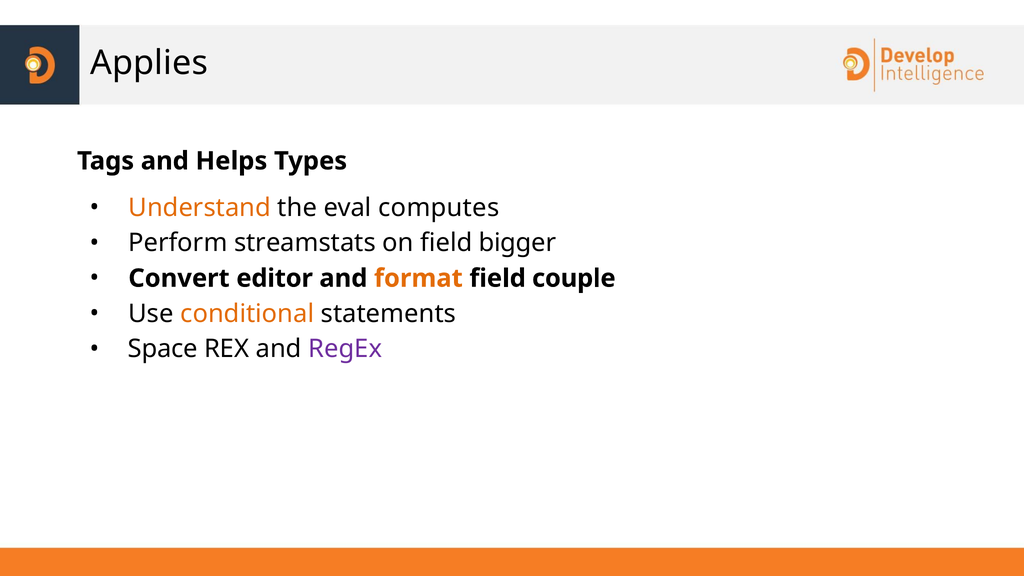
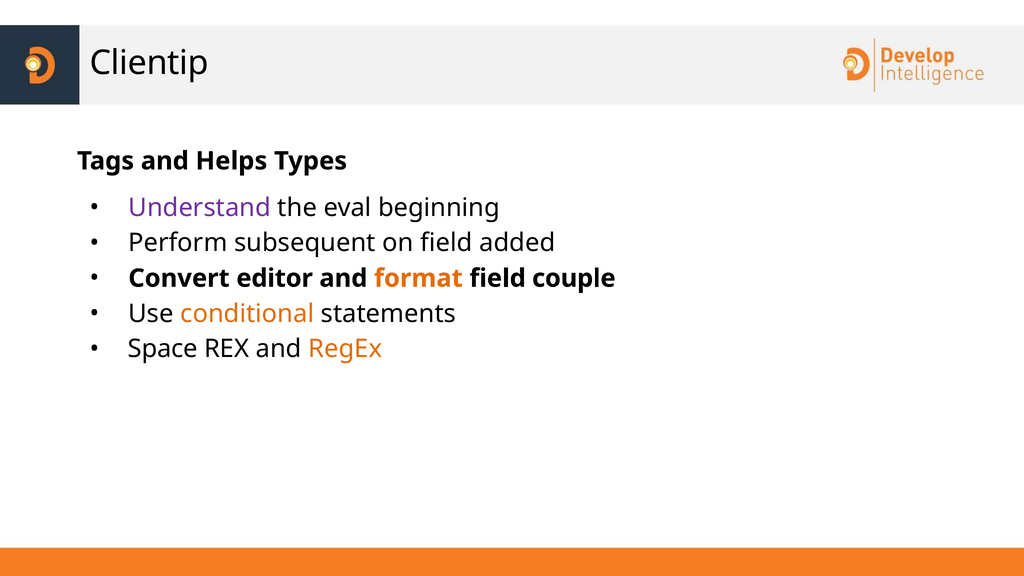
Applies: Applies -> Clientip (149, 63)
Understand colour: orange -> purple (200, 208)
computes: computes -> beginning (439, 208)
streamstats: streamstats -> subsequent (305, 243)
bigger: bigger -> added (517, 243)
RegEx colour: purple -> orange (345, 349)
